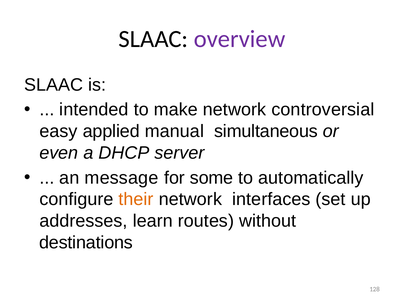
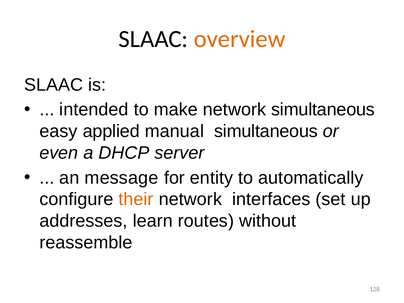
overview colour: purple -> orange (240, 39)
network controversial: controversial -> simultaneous (323, 110)
some: some -> entity (212, 178)
destinations: destinations -> reassemble (86, 243)
